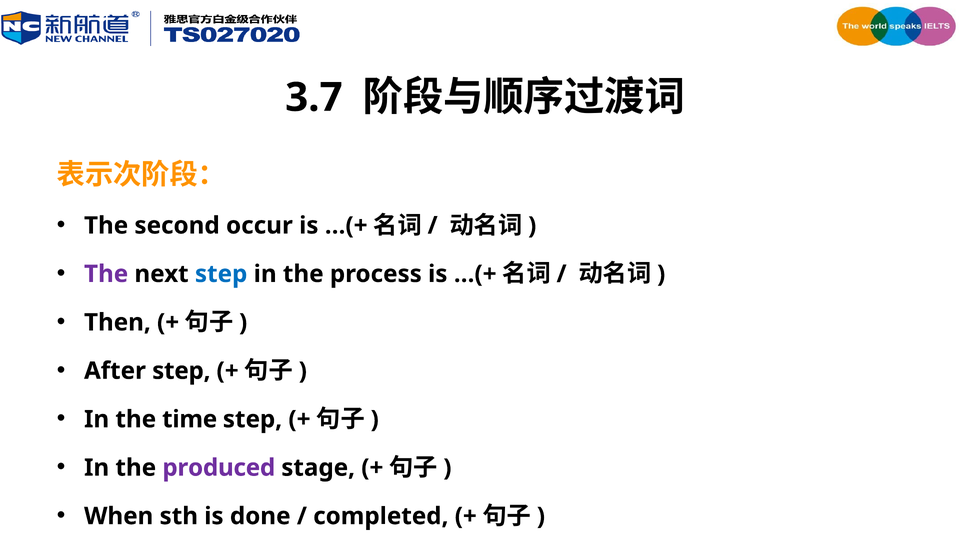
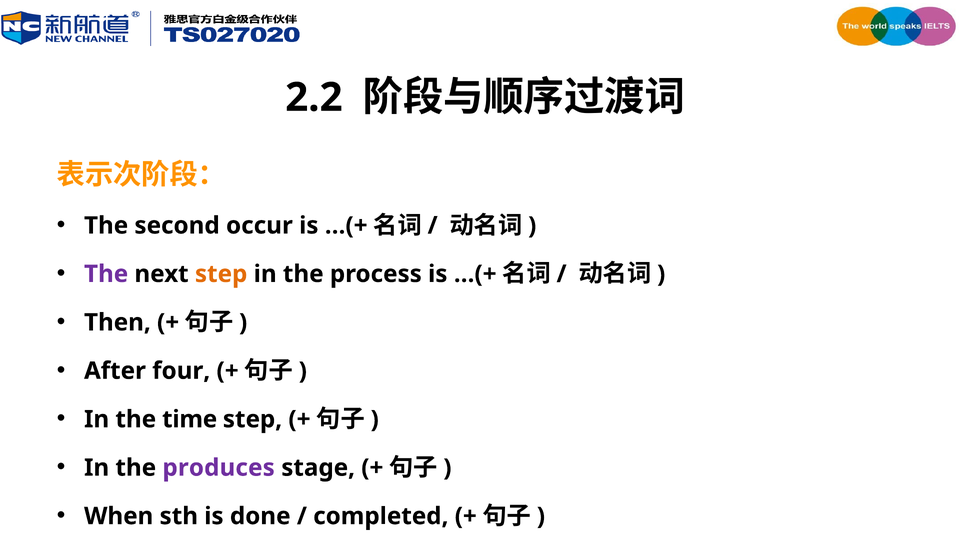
3.7: 3.7 -> 2.2 (314, 97)
step colour: blue -> orange (221, 274)
After step: step -> four (181, 371)
produced: produced -> produces (219, 467)
